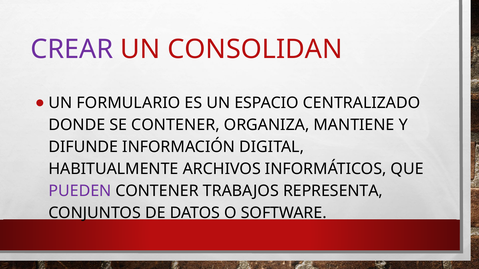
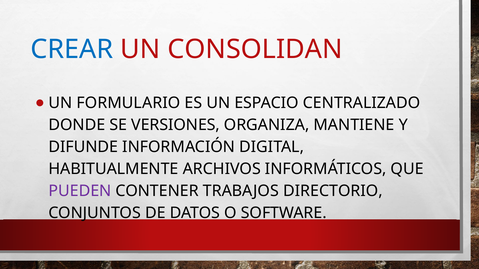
CREAR colour: purple -> blue (72, 49)
SE CONTENER: CONTENER -> VERSIONES (176, 125)
REPRESENTA: REPRESENTA -> DIRECTORIO (333, 191)
